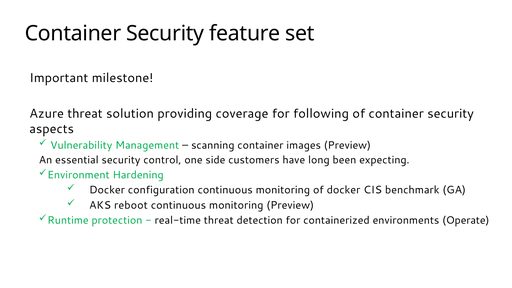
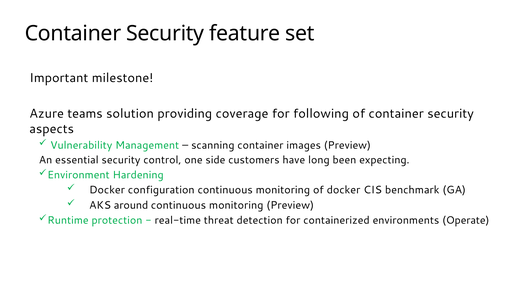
Azure threat: threat -> teams (85, 114)
reboot: reboot -> around (131, 205)
